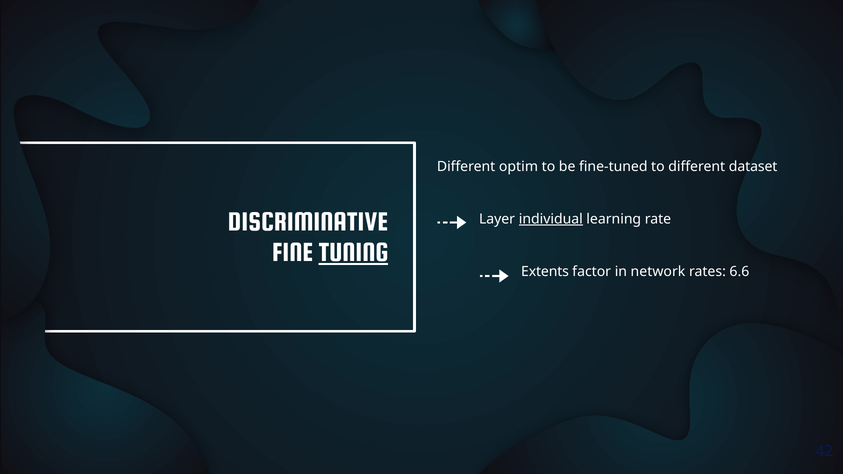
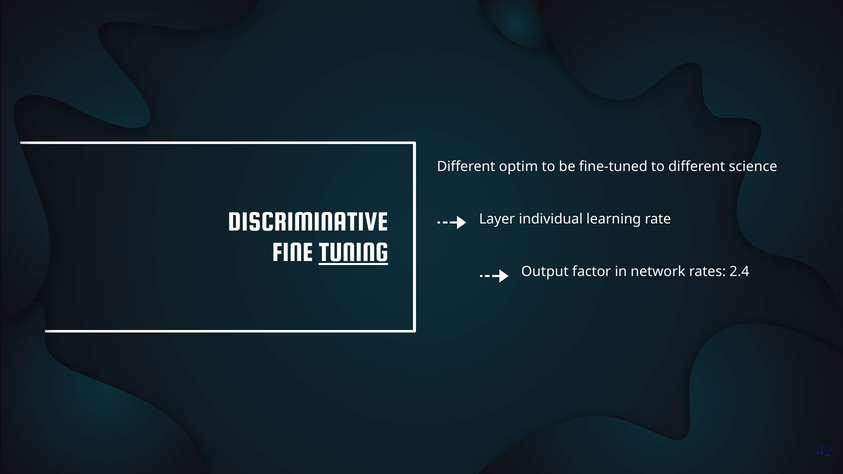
dataset: dataset -> science (753, 167)
individual underline: present -> none (551, 219)
Extents: Extents -> Output (545, 272)
6.6: 6.6 -> 2.4 (739, 272)
